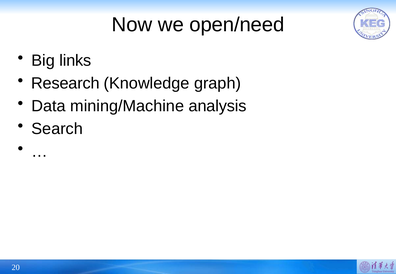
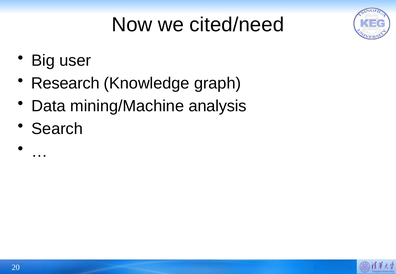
open/need: open/need -> cited/need (237, 25)
links: links -> user (75, 61)
